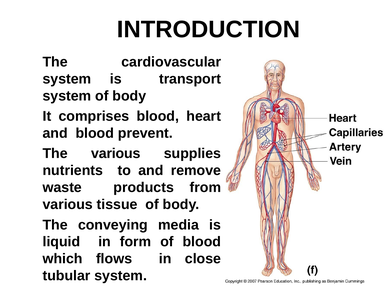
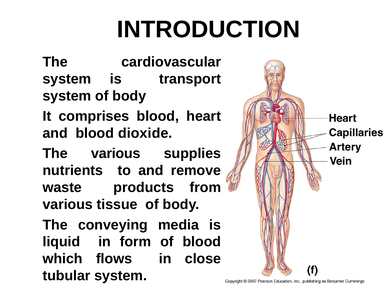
prevent: prevent -> dioxide (145, 133)
